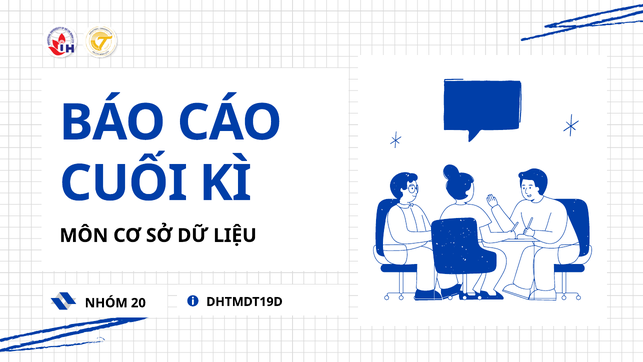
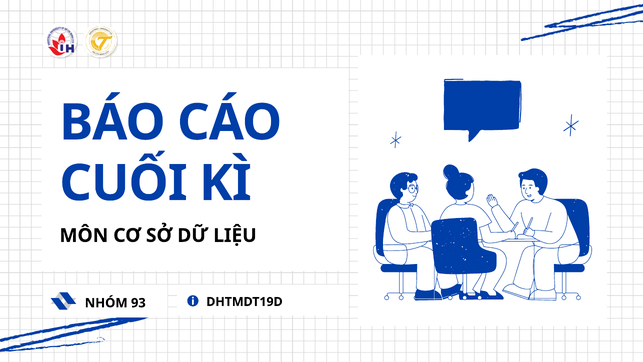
20: 20 -> 93 (138, 303)
